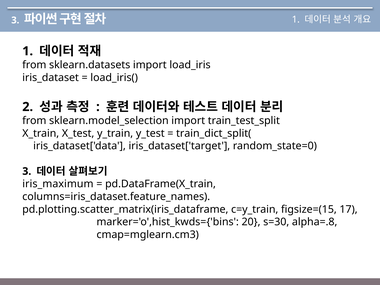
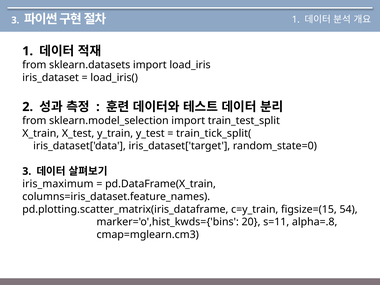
train_dict_split(: train_dict_split( -> train_tick_split( (214, 133)
17: 17 -> 54 (349, 209)
s=30: s=30 -> s=11 (276, 222)
